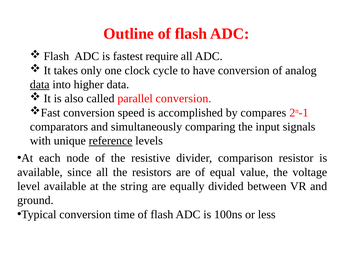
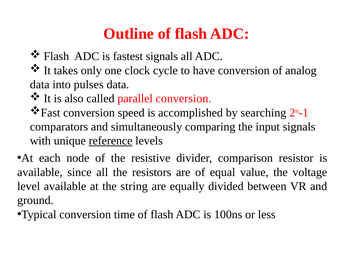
fastest require: require -> signals (162, 56)
data underline: present -> none (40, 85)
higher: higher -> pulses (89, 85)
compares: compares -> searching (263, 113)
